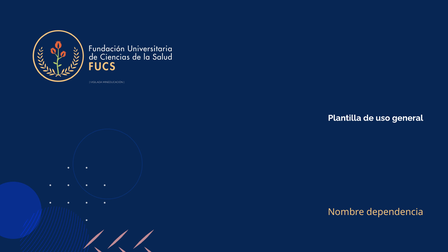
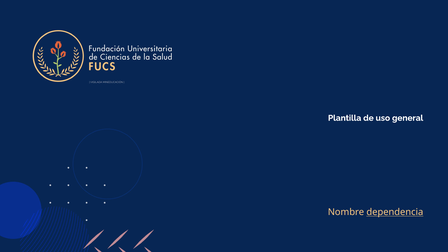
dependencia underline: none -> present (395, 212)
